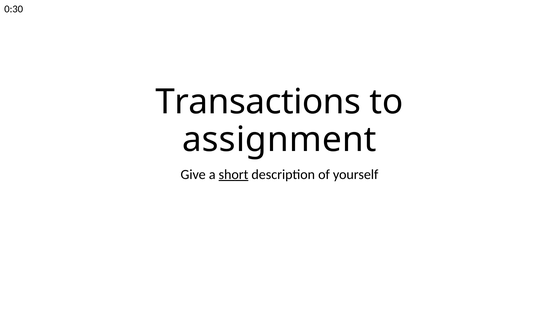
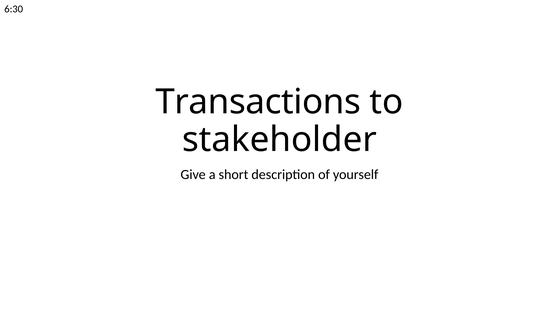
0:30: 0:30 -> 6:30 (14, 9)
assignment: assignment -> stakeholder (279, 140)
short underline: present -> none (234, 175)
